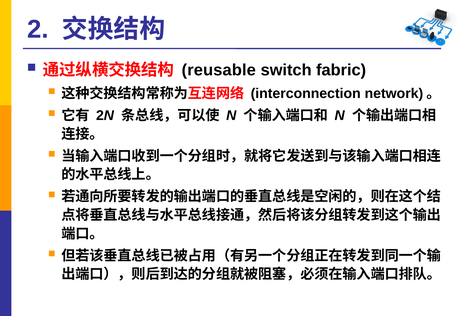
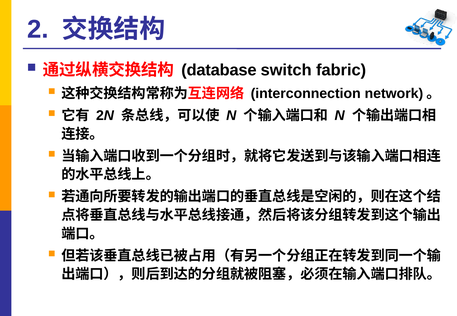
reusable: reusable -> database (219, 70)
